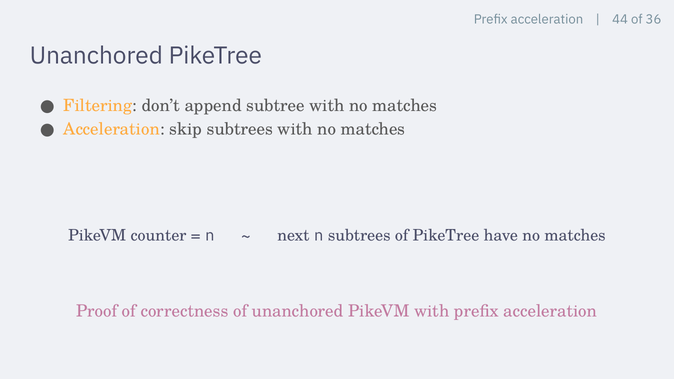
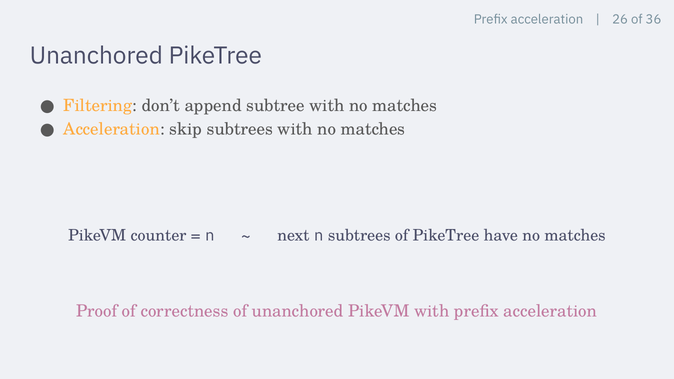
44: 44 -> 26 (620, 19)
